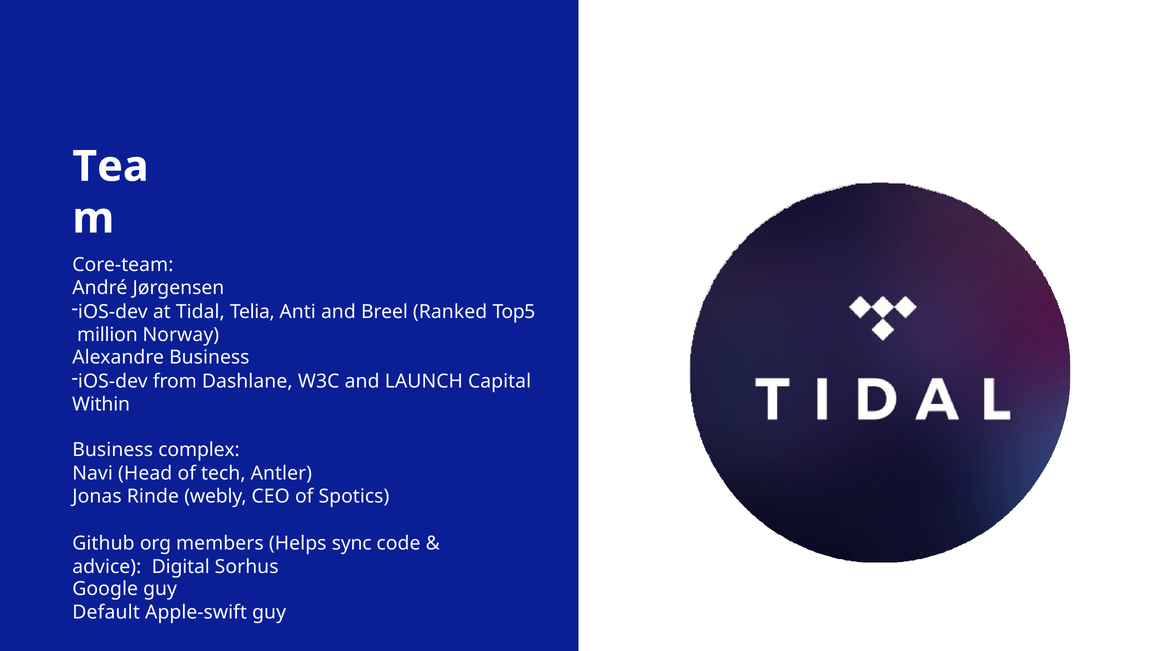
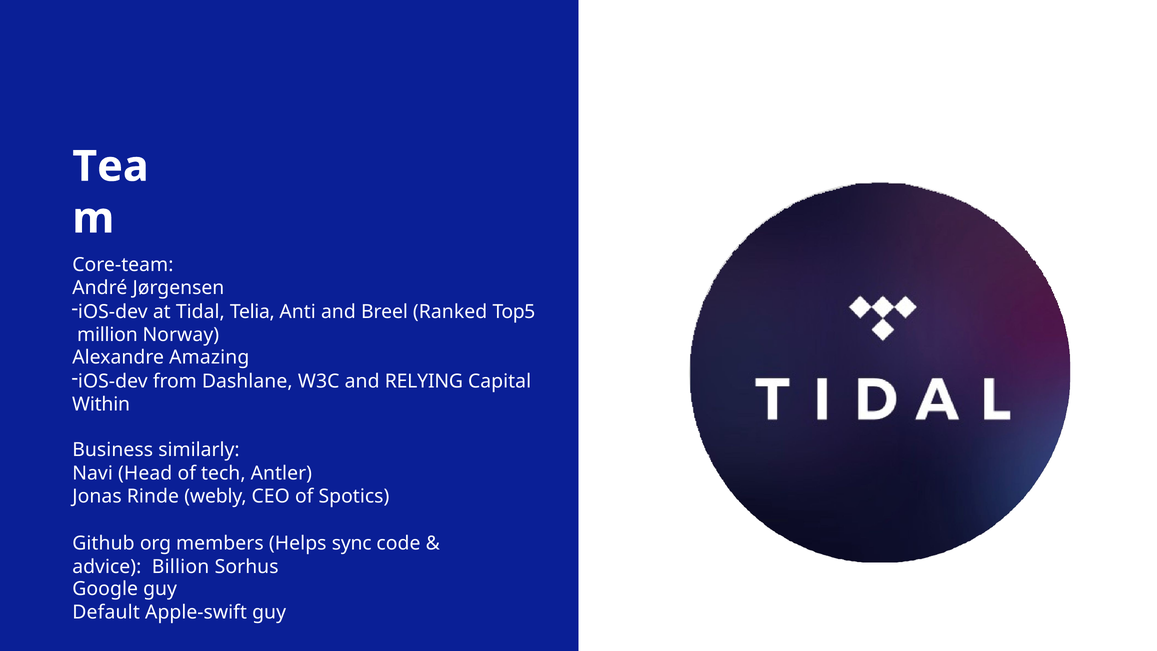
Alexandre Business: Business -> Amazing (209, 357)
LAUNCH: LAUNCH -> RELYING (424, 381)
complex: complex -> similarly (199, 450)
Digital: Digital -> Billion (181, 567)
